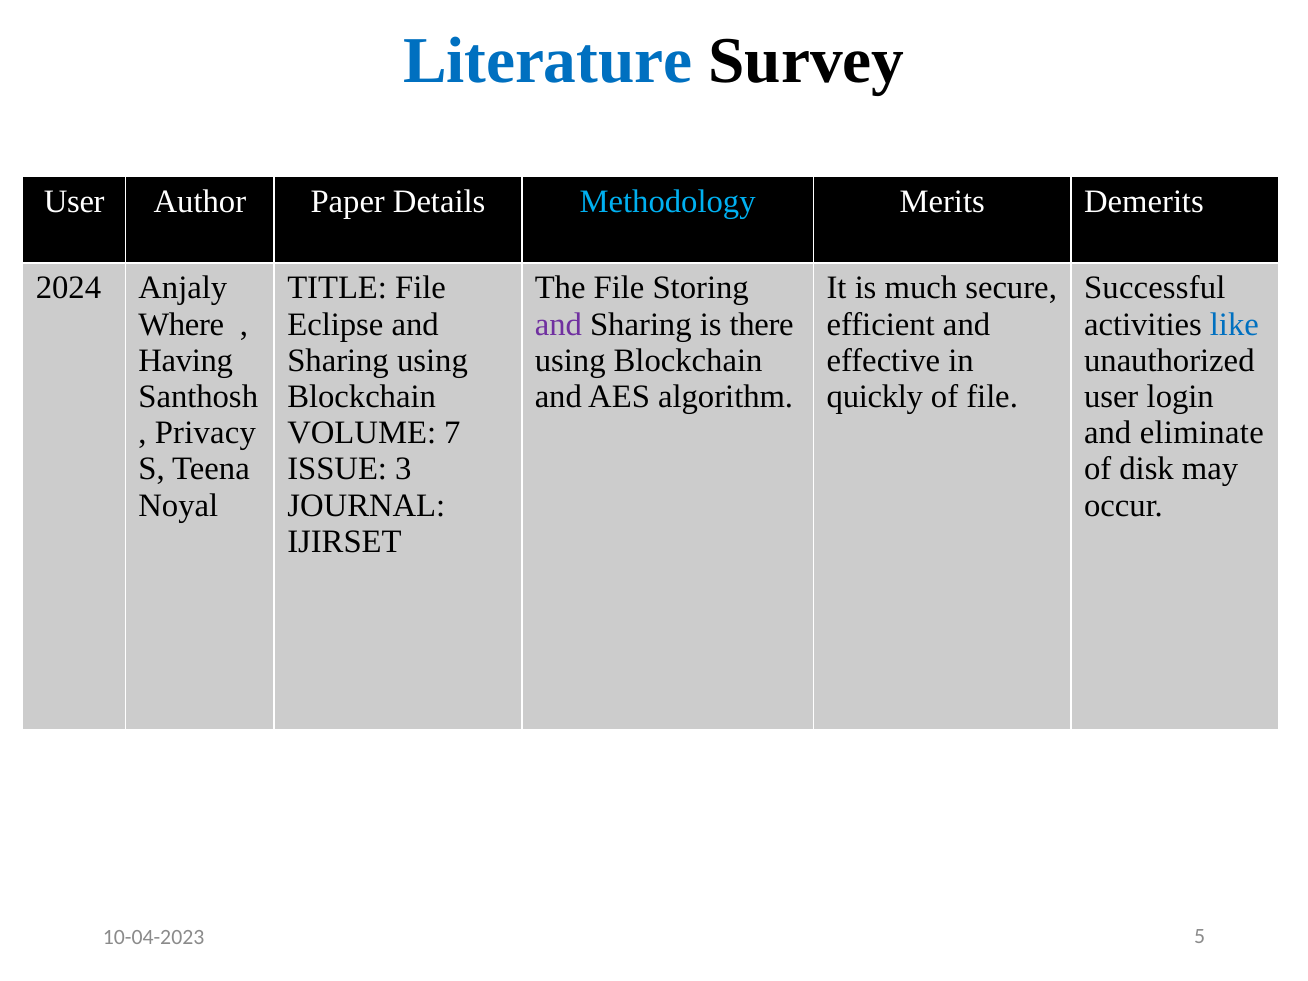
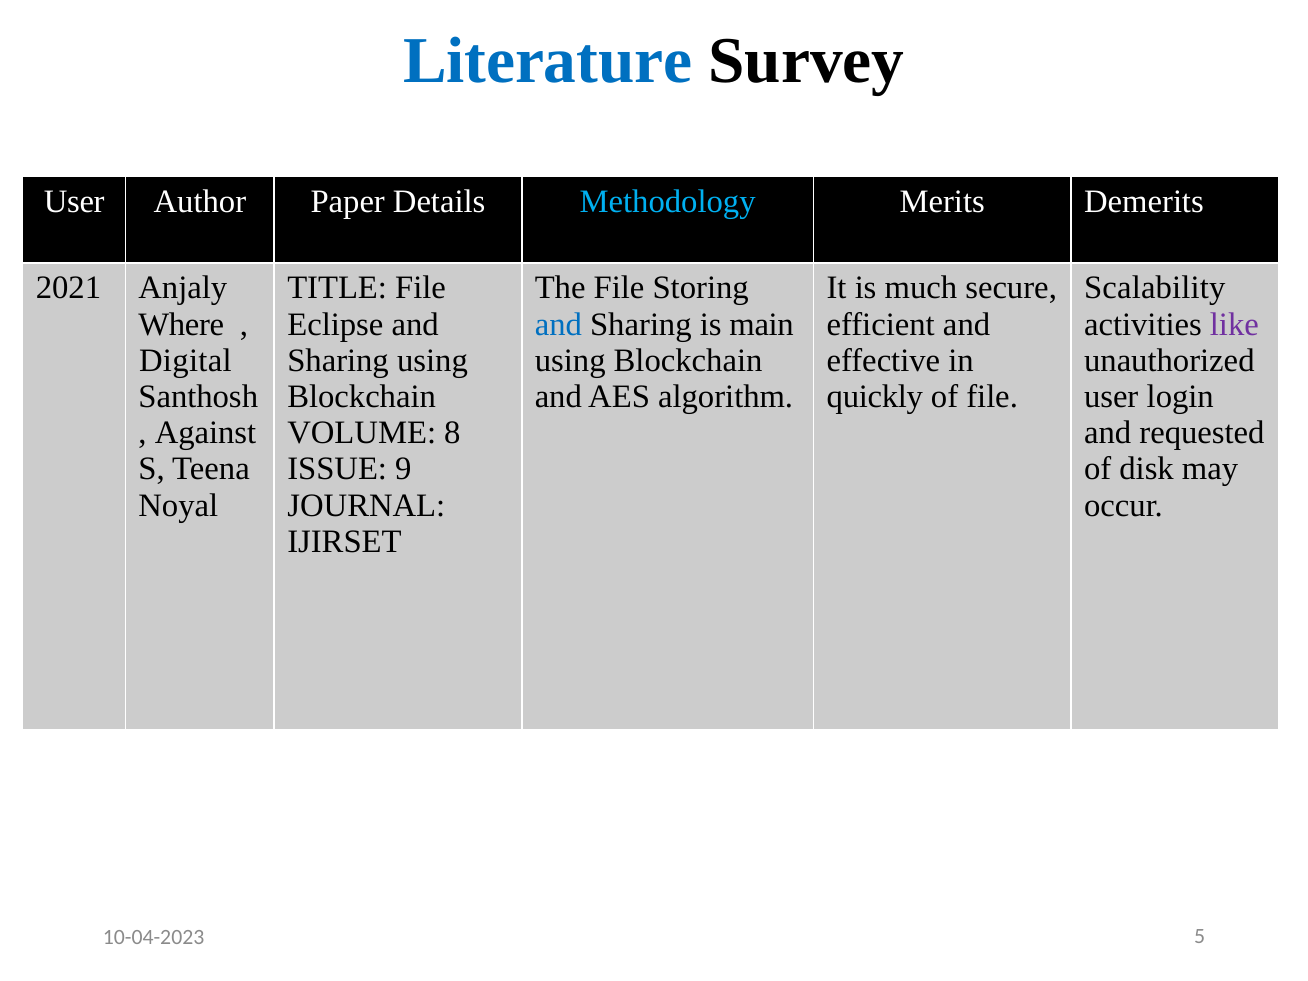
2024: 2024 -> 2021 (68, 288)
Successful: Successful -> Scalability (1155, 288)
and colour: purple -> blue (558, 324)
there: there -> main (762, 324)
like colour: blue -> purple (1234, 324)
Having: Having -> Digital (185, 361)
Privacy: Privacy -> Against (205, 433)
7: 7 -> 8 (452, 433)
eliminate: eliminate -> requested (1202, 433)
3: 3 -> 9 (403, 469)
